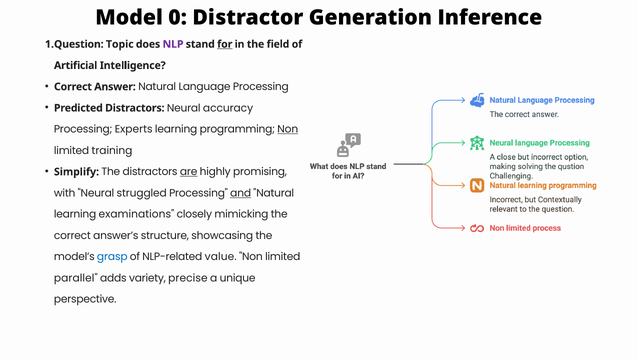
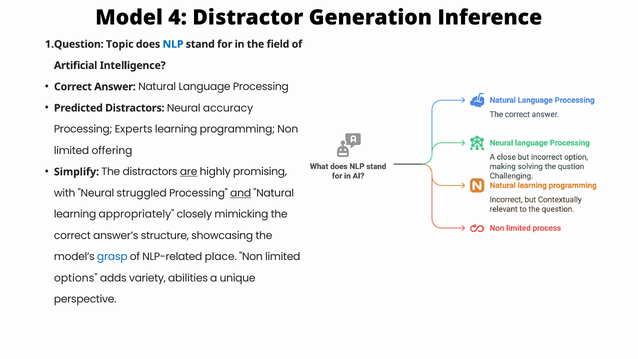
0: 0 -> 4 (178, 18)
NLP colour: purple -> blue (173, 44)
for underline: present -> none (225, 44)
Non underline: present -> none (288, 129)
training: training -> offering (112, 151)
examinations: examinations -> appropriately (136, 214)
value: value -> place (221, 257)
parallel: parallel -> options (76, 278)
precise: precise -> abilities (188, 278)
